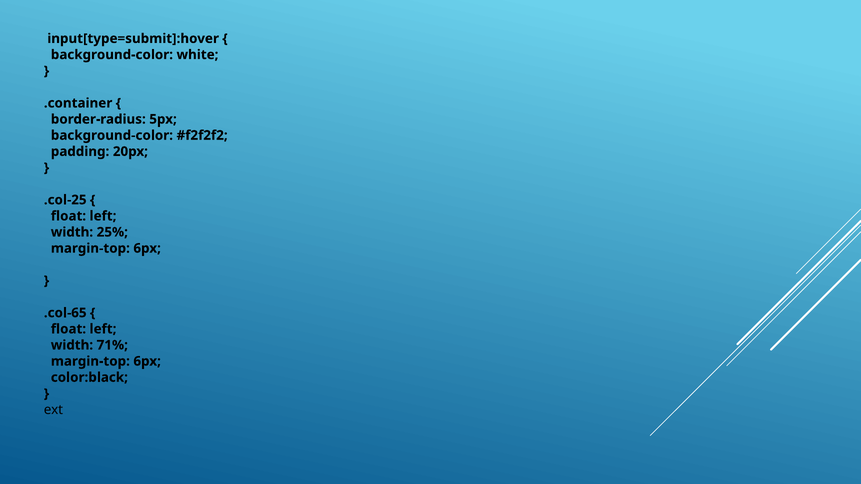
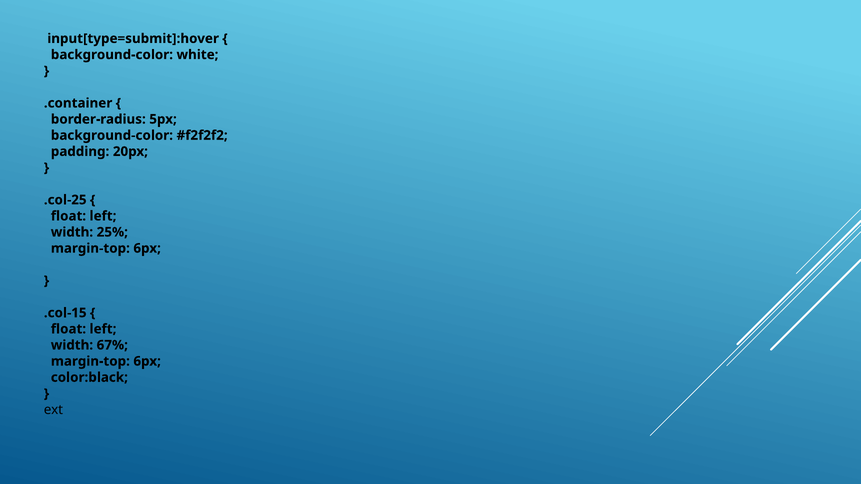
.col-65: .col-65 -> .col-15 (65, 313)
71%: 71% -> 67% (112, 345)
